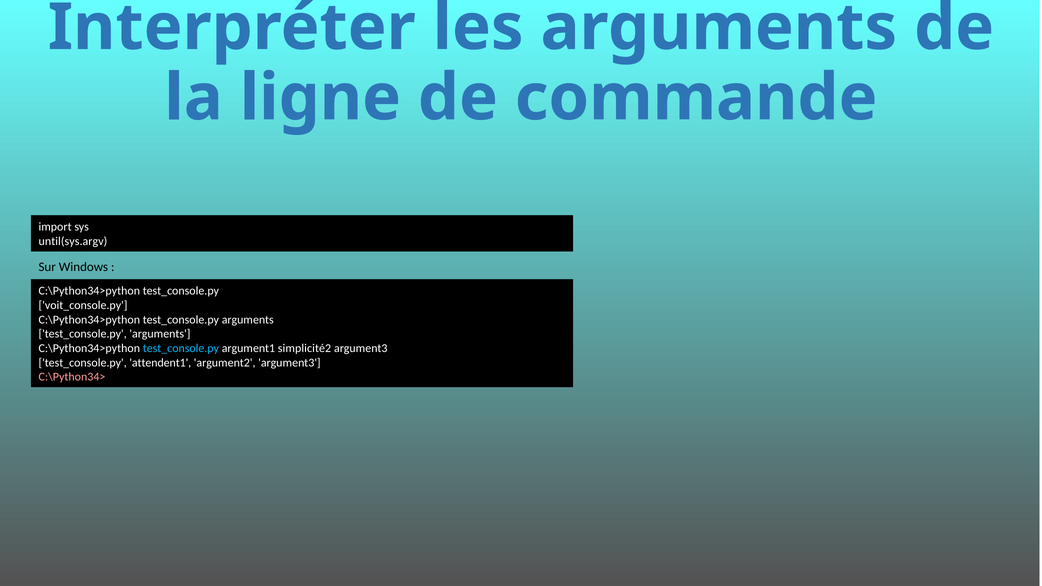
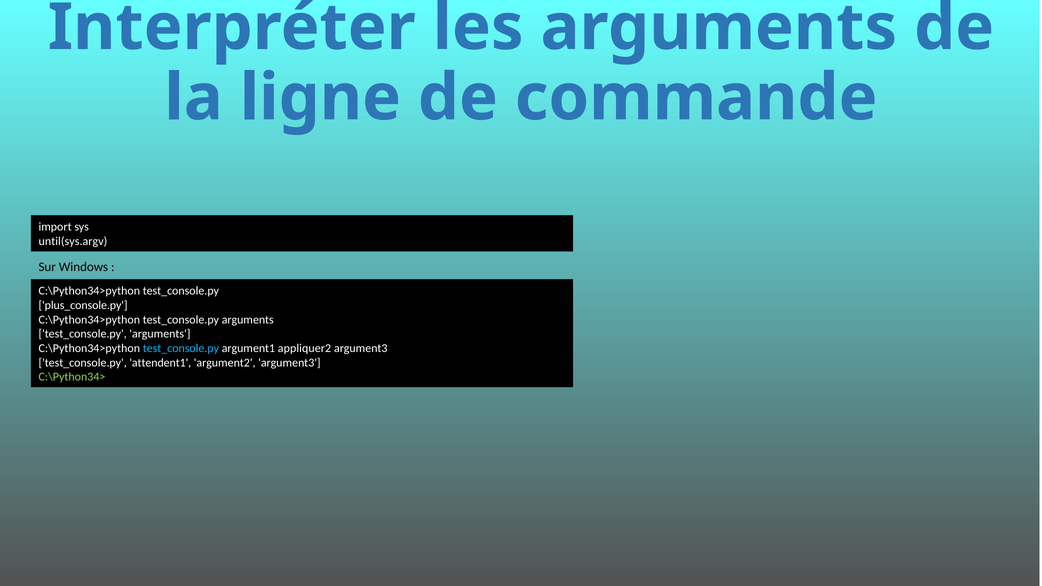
voit_console.py: voit_console.py -> plus_console.py (83, 305)
simplicité2: simplicité2 -> appliquer2 (305, 348)
C:\Python34> colour: pink -> light green (72, 377)
